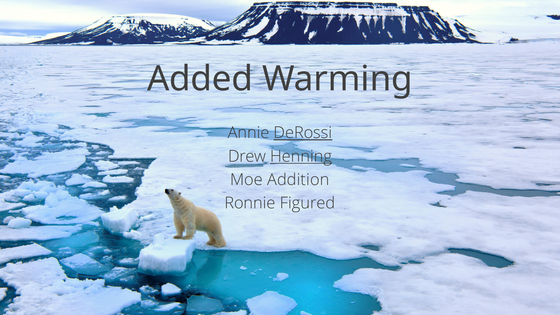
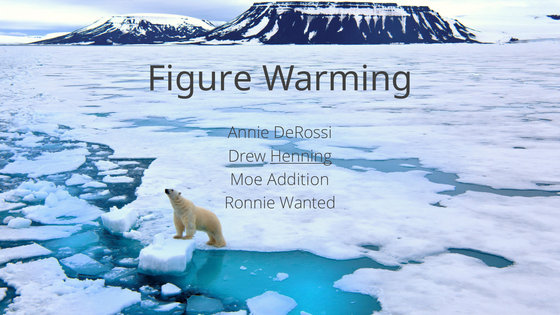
Added: Added -> Figure (200, 79)
DeRossi underline: present -> none (303, 133)
Figured: Figured -> Wanted (308, 203)
